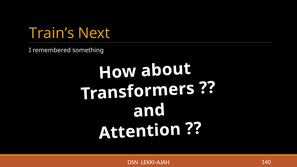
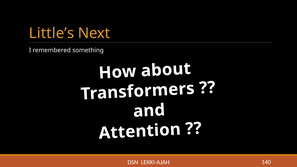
Train’s: Train’s -> Little’s (52, 33)
